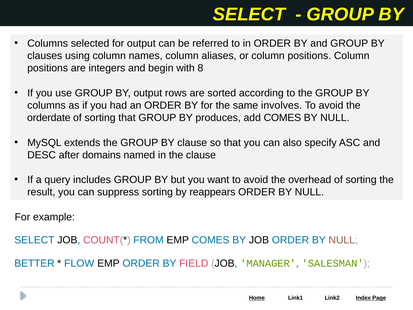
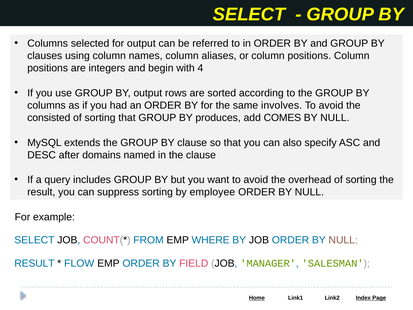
8: 8 -> 4 (200, 68)
orderdate: orderdate -> consisted (49, 118)
reappears: reappears -> employee (212, 192)
EMP COMES: COMES -> WHERE (211, 240)
BETTER: BETTER -> RESULT (34, 263)
